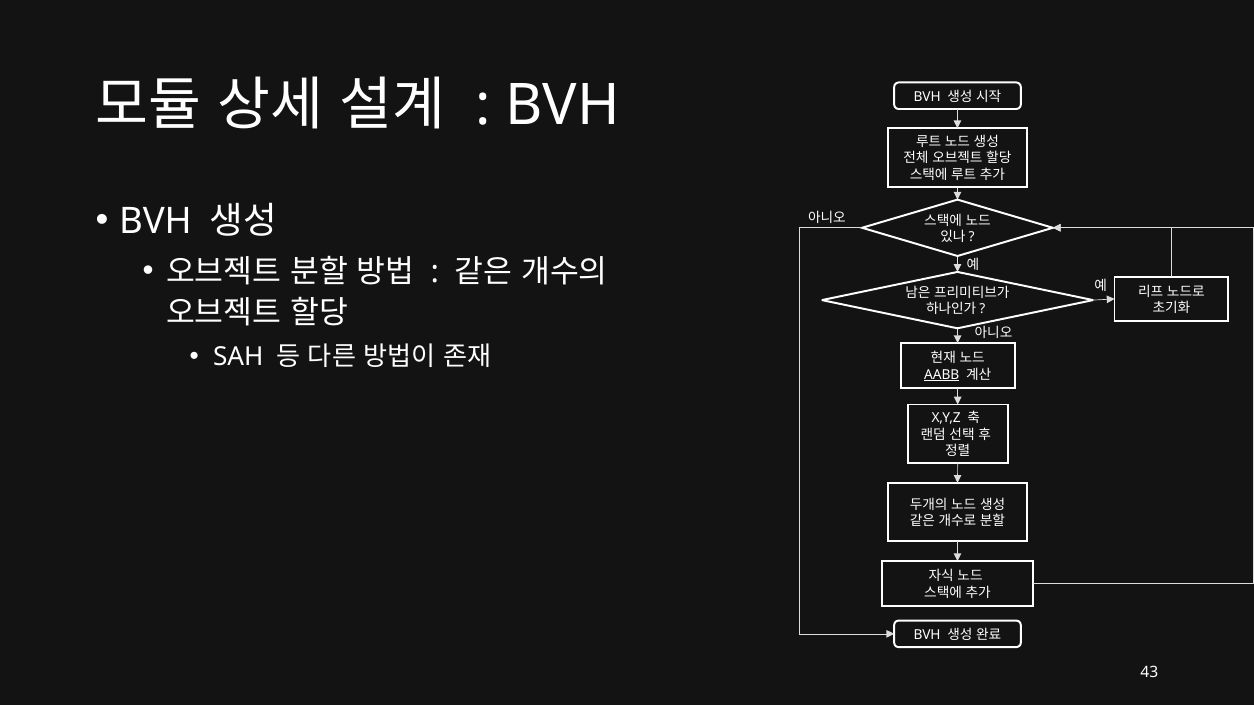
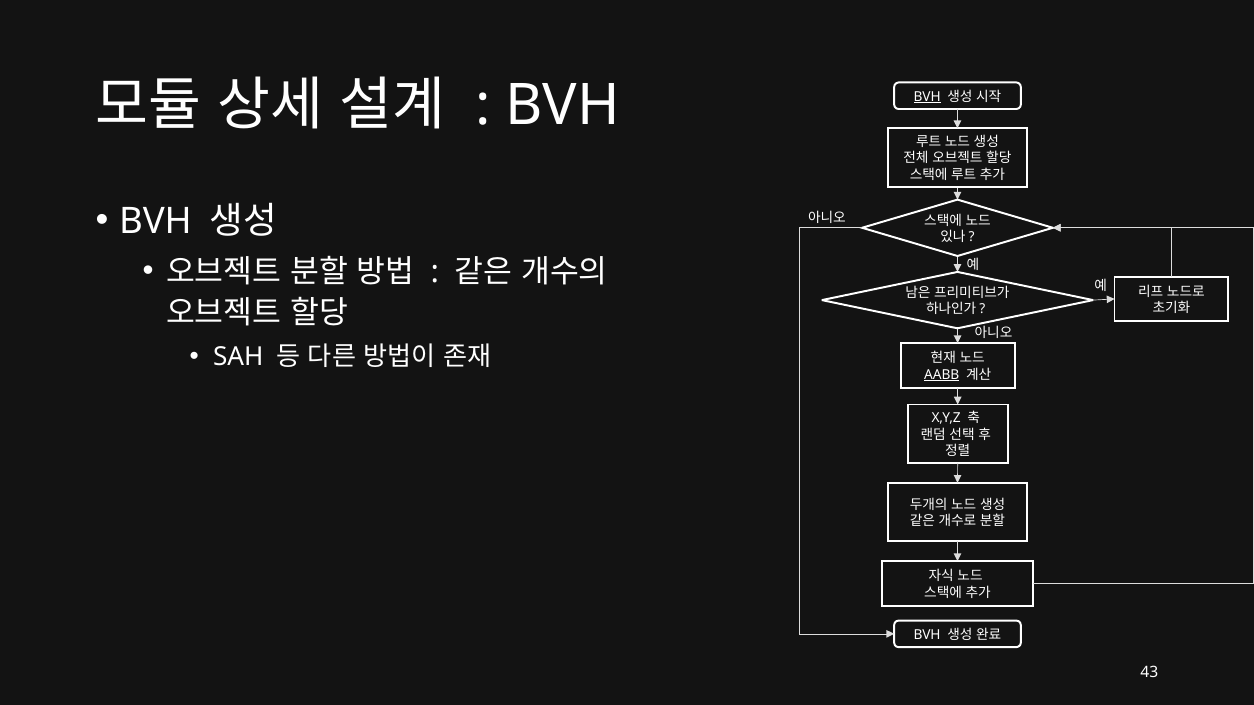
BVH underline: none -> present (927, 97)
